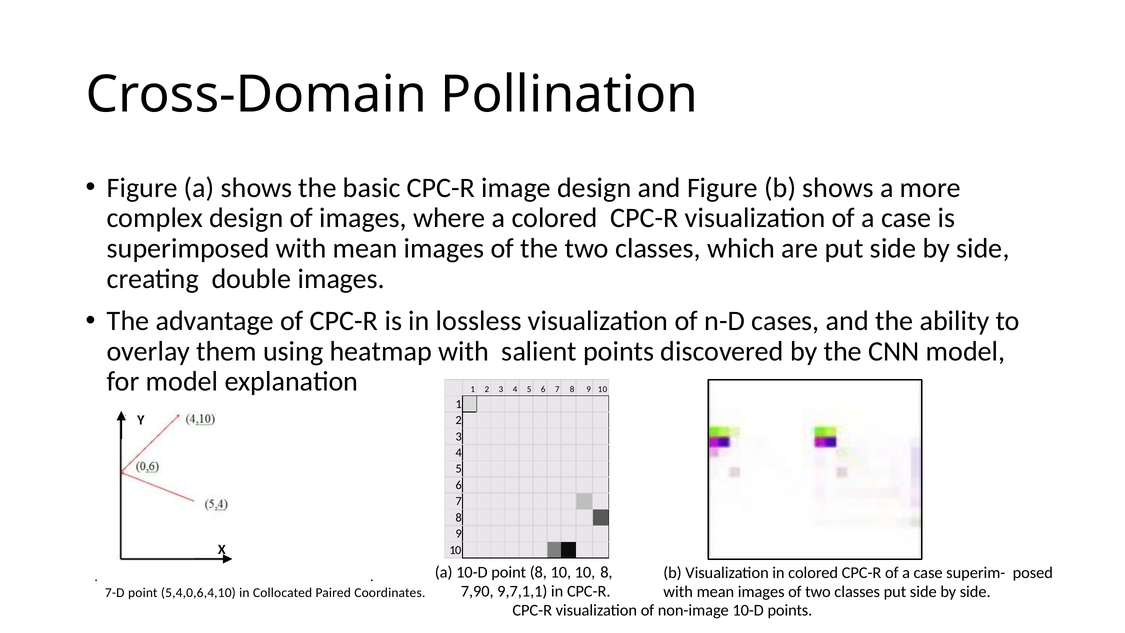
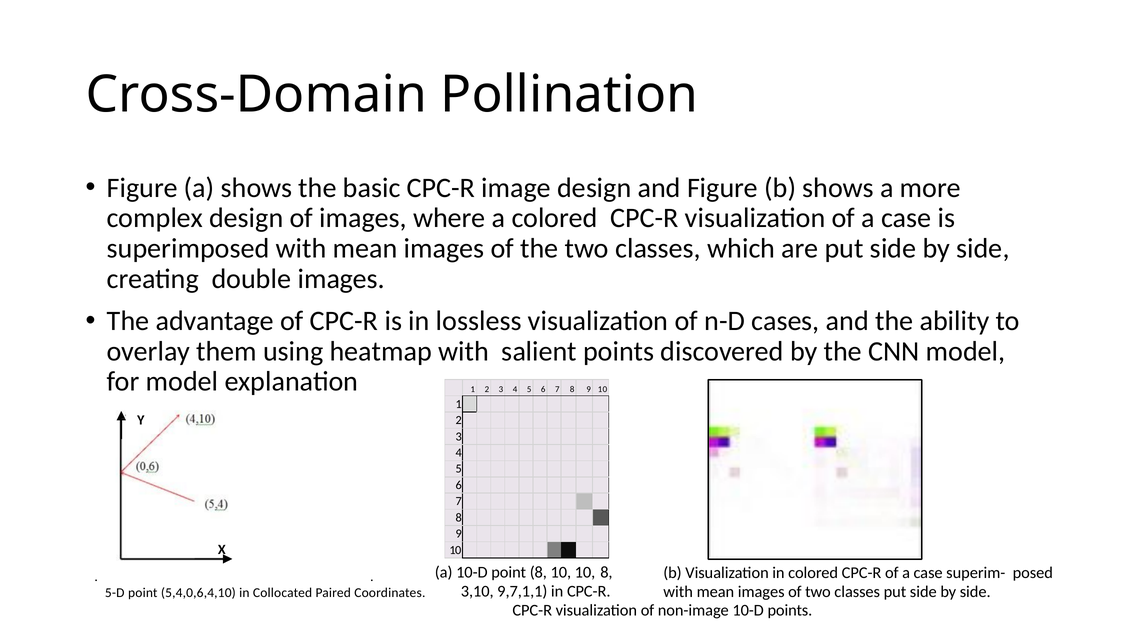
7,90: 7,90 -> 3,10 (477, 591)
7-D: 7-D -> 5-D (115, 593)
